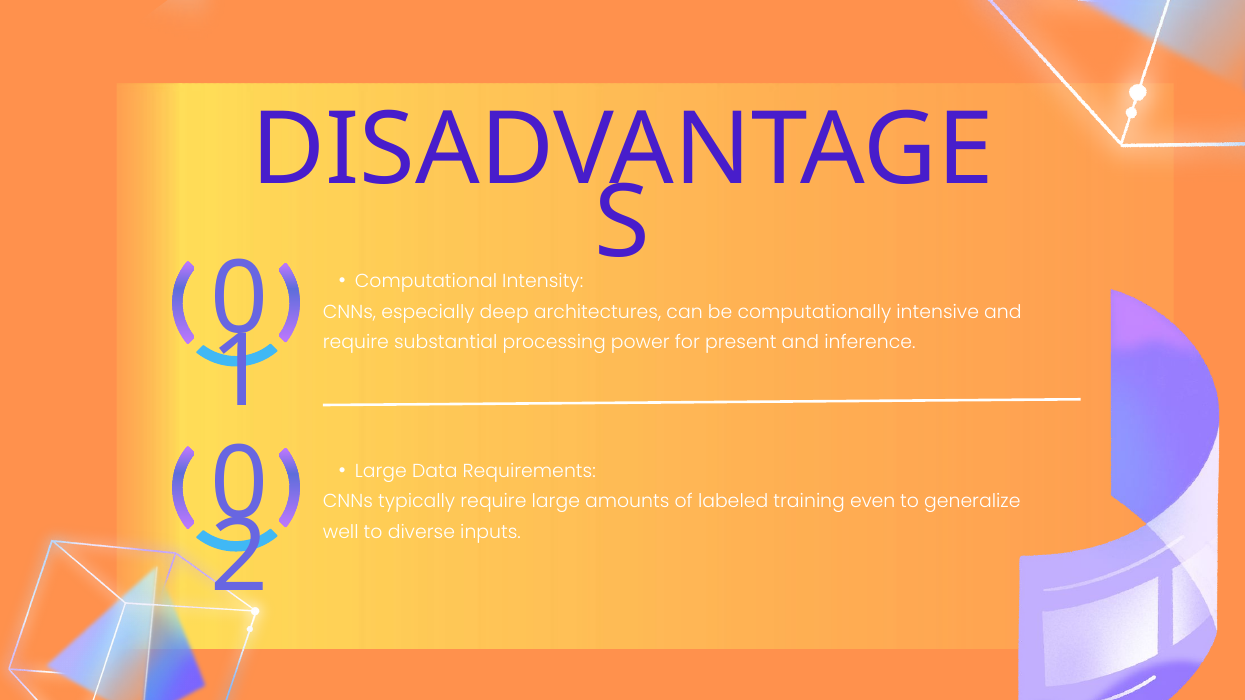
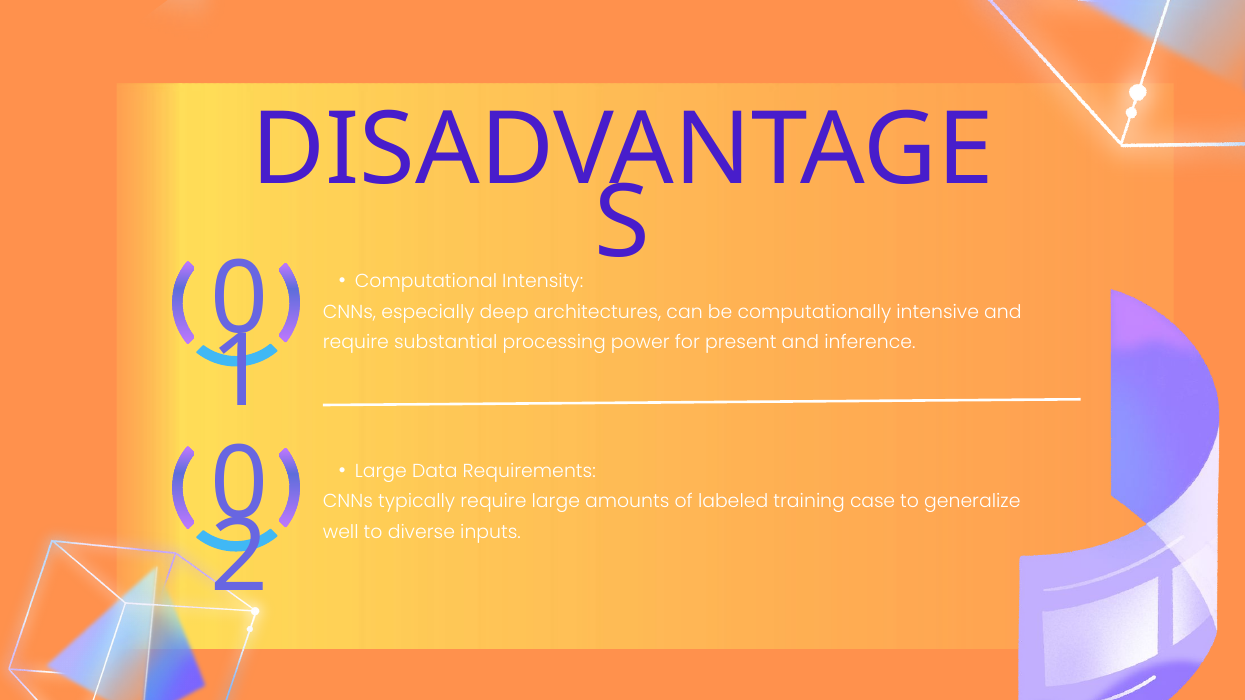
even: even -> case (873, 502)
